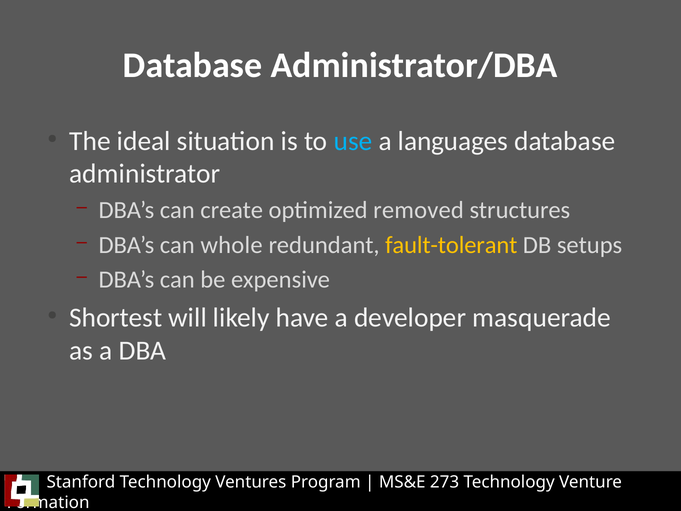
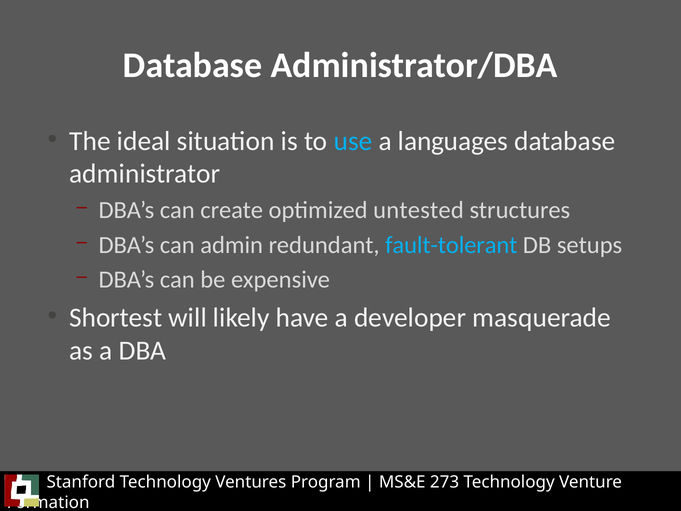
removed: removed -> untested (419, 210)
whole: whole -> admin (232, 245)
fault-tolerant colour: yellow -> light blue (451, 245)
